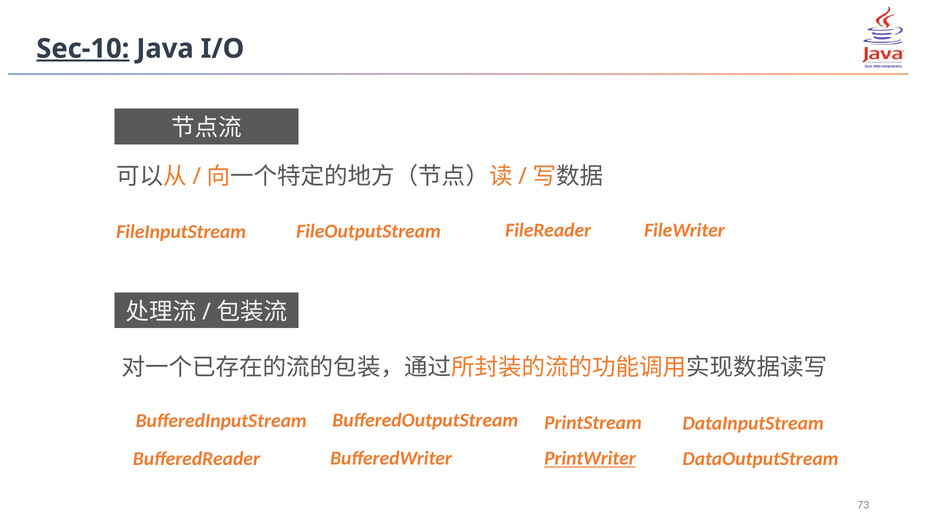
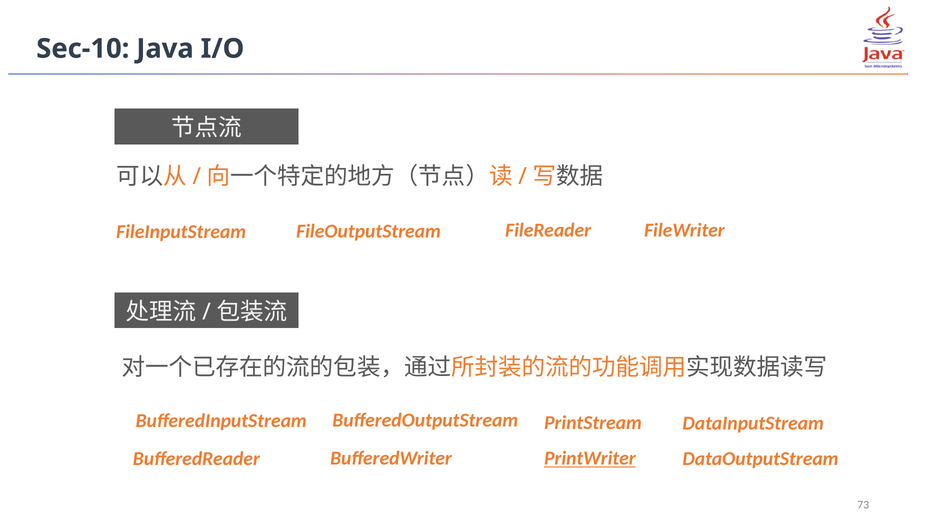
Sec-10 underline: present -> none (83, 49)
